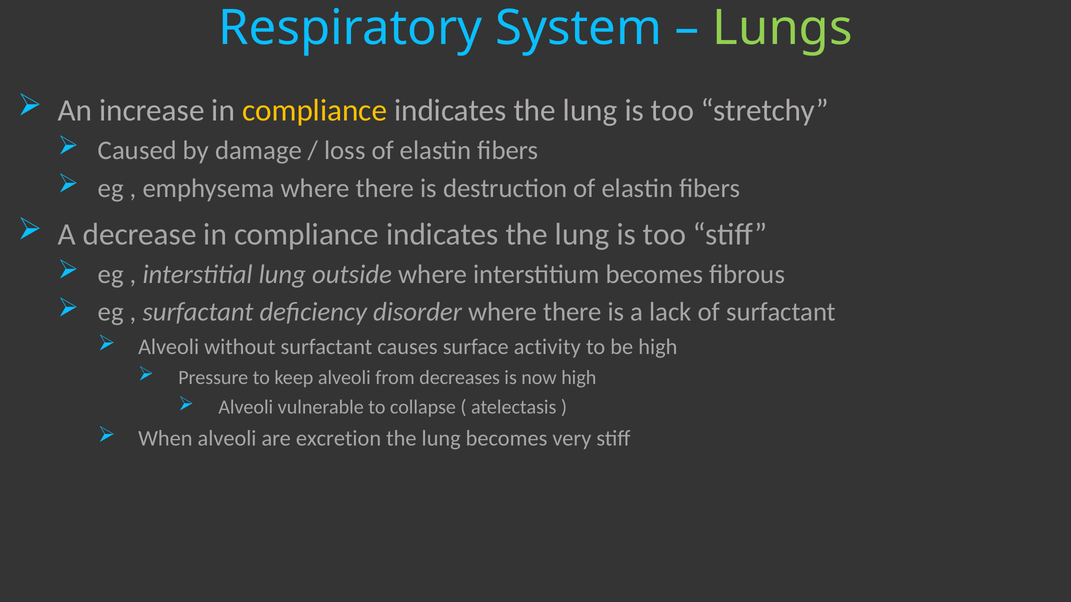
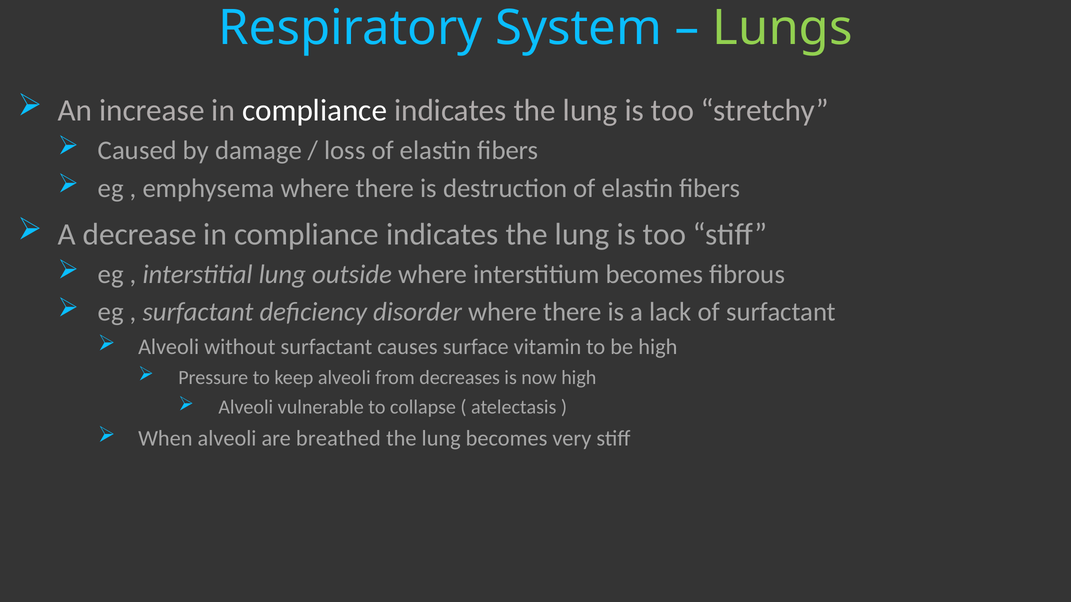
compliance colour: yellow -> white (315, 111)
activity: activity -> vitamin (547, 347)
excretion: excretion -> breathed (338, 439)
